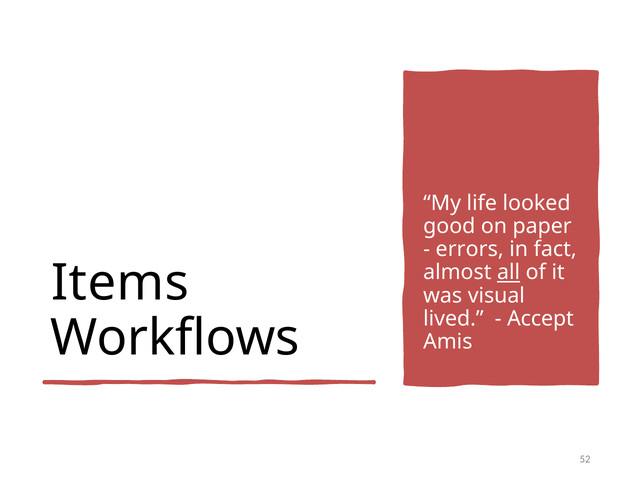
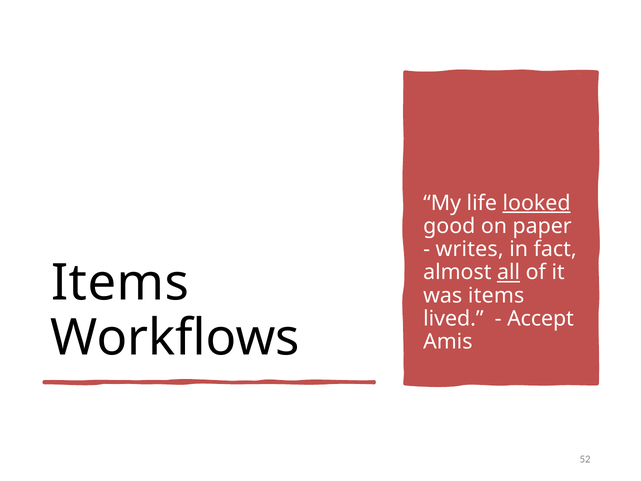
looked underline: none -> present (537, 203)
errors: errors -> writes (470, 249)
was visual: visual -> items (496, 295)
